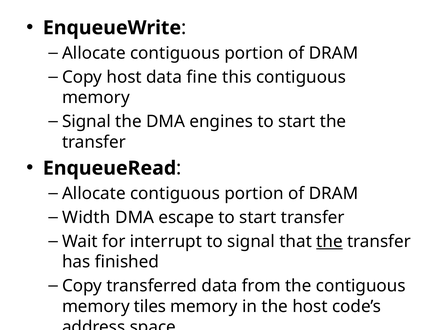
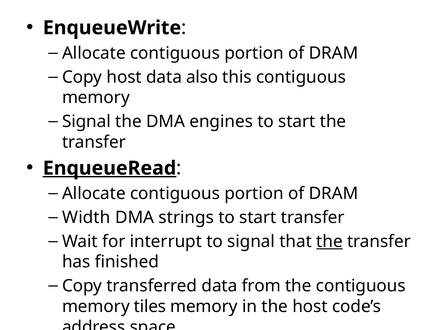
fine: fine -> also (202, 77)
EnqueueRead underline: none -> present (110, 168)
escape: escape -> strings (186, 217)
